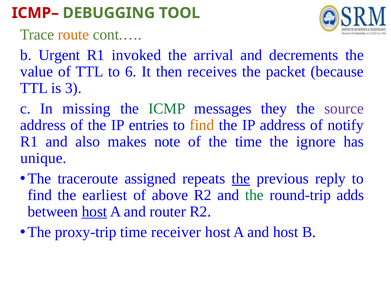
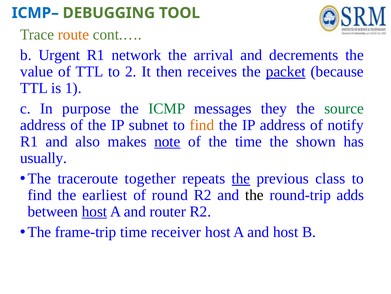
ICMP– colour: red -> blue (35, 13)
invoked: invoked -> network (136, 55)
6: 6 -> 2 (131, 71)
packet underline: none -> present (286, 71)
3: 3 -> 1 (73, 88)
missing: missing -> purpose (86, 108)
source colour: purple -> green (344, 108)
entries: entries -> subnet (149, 125)
note underline: none -> present (167, 141)
ignore: ignore -> shown (316, 141)
unique: unique -> usually (44, 158)
assigned: assigned -> together (150, 178)
reply: reply -> class (330, 178)
above: above -> round (170, 195)
the colour: green -> black (254, 195)
proxy-trip: proxy-trip -> frame-trip (86, 232)
